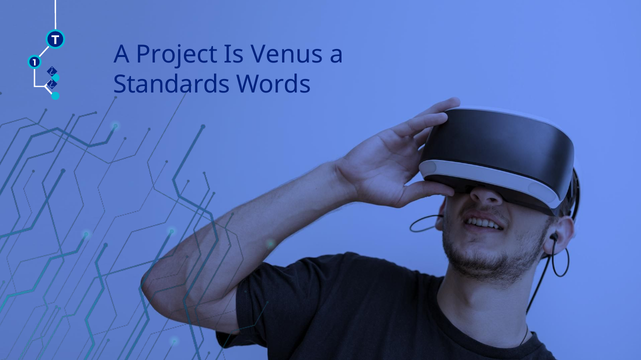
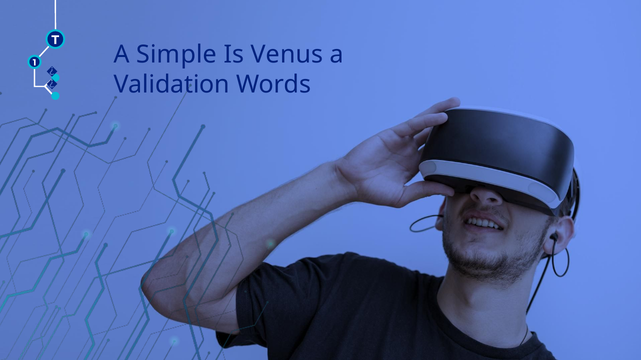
Project: Project -> Simple (177, 55)
Standards: Standards -> Validation (172, 85)
